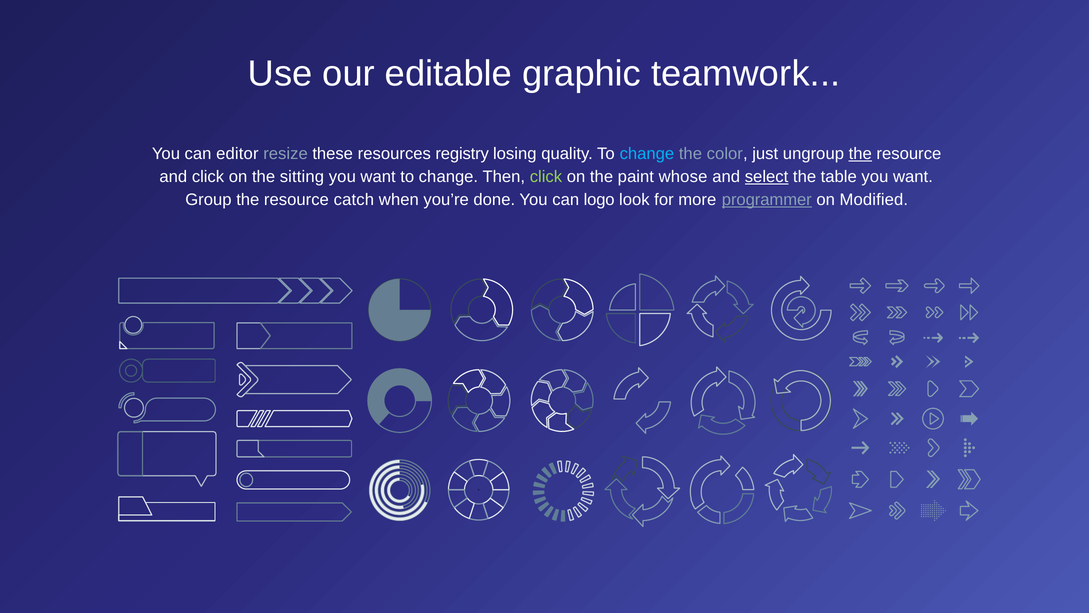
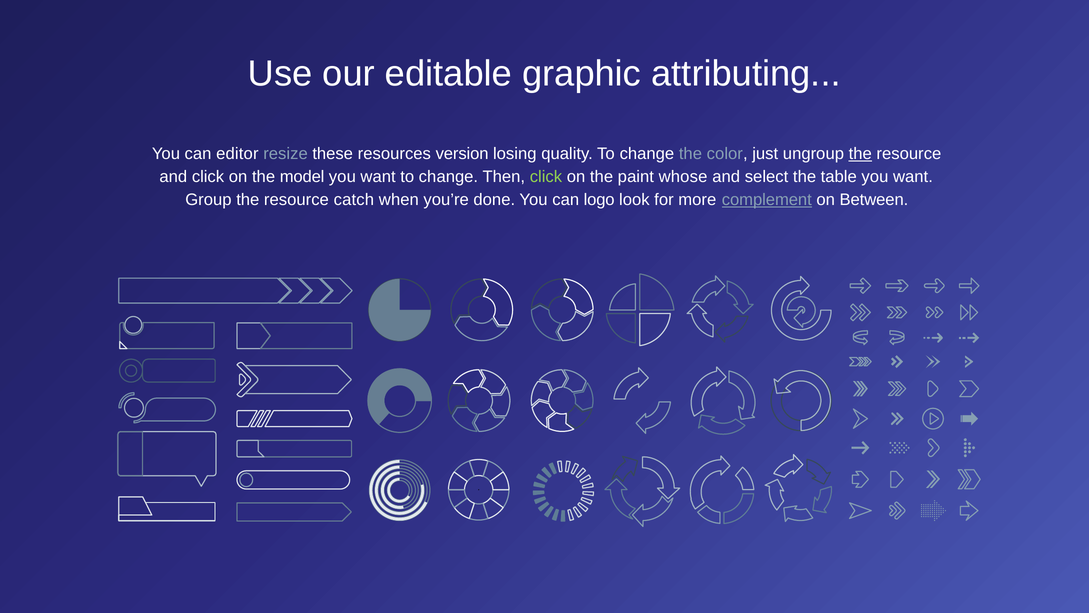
teamwork: teamwork -> attributing (746, 74)
registry: registry -> version (462, 154)
change colour: light blue -> white (647, 154)
sitting: sitting -> model (302, 177)
select underline: present -> none (767, 177)
programmer: programmer -> complement (767, 200)
Modified: Modified -> Between (874, 200)
